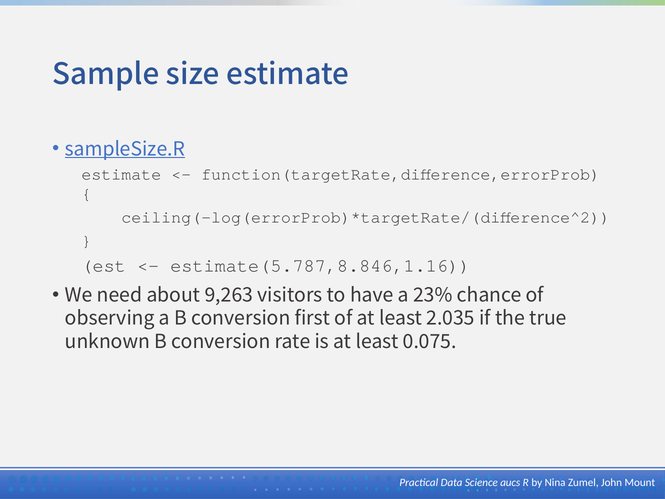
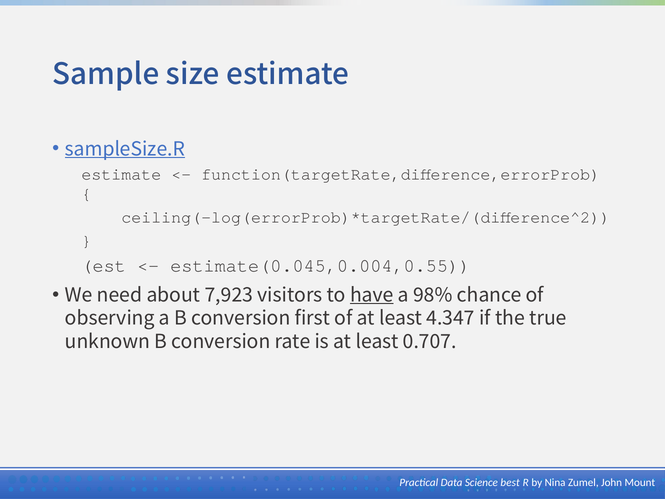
estimate(5.787,8.846,1.16: estimate(5.787,8.846,1.16 -> estimate(0.045,0.004,0.55 (320, 265)
9,263: 9,263 -> 7,923 (229, 295)
have underline: none -> present (372, 295)
23%: 23% -> 98% (433, 295)
2.035: 2.035 -> 4.347 (451, 318)
0.075: 0.075 -> 0.707 (430, 342)
aucs: aucs -> best (510, 483)
